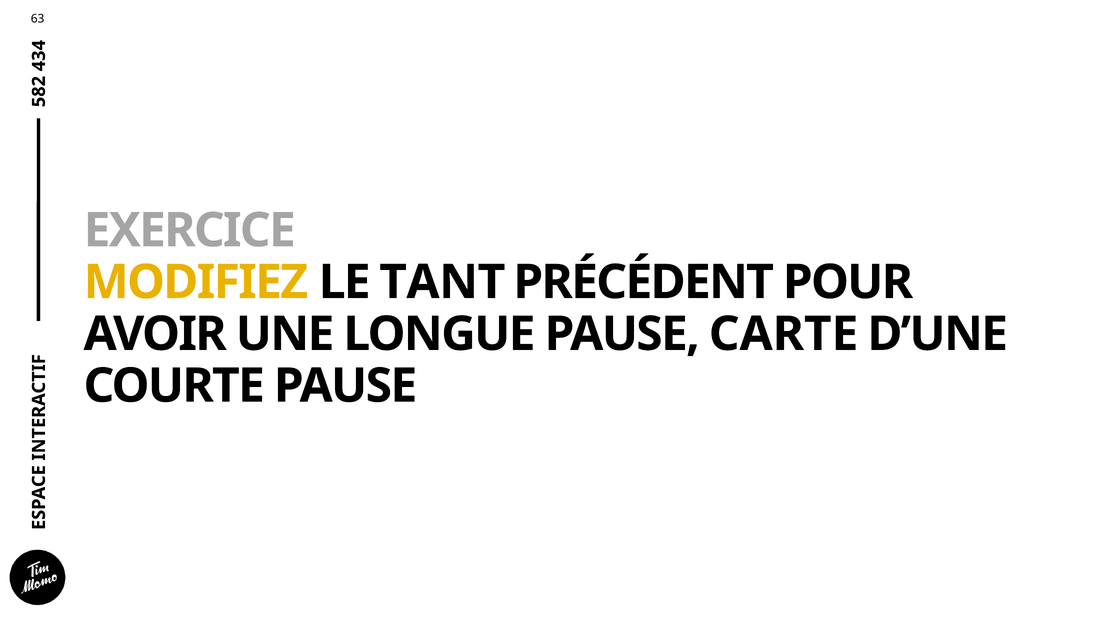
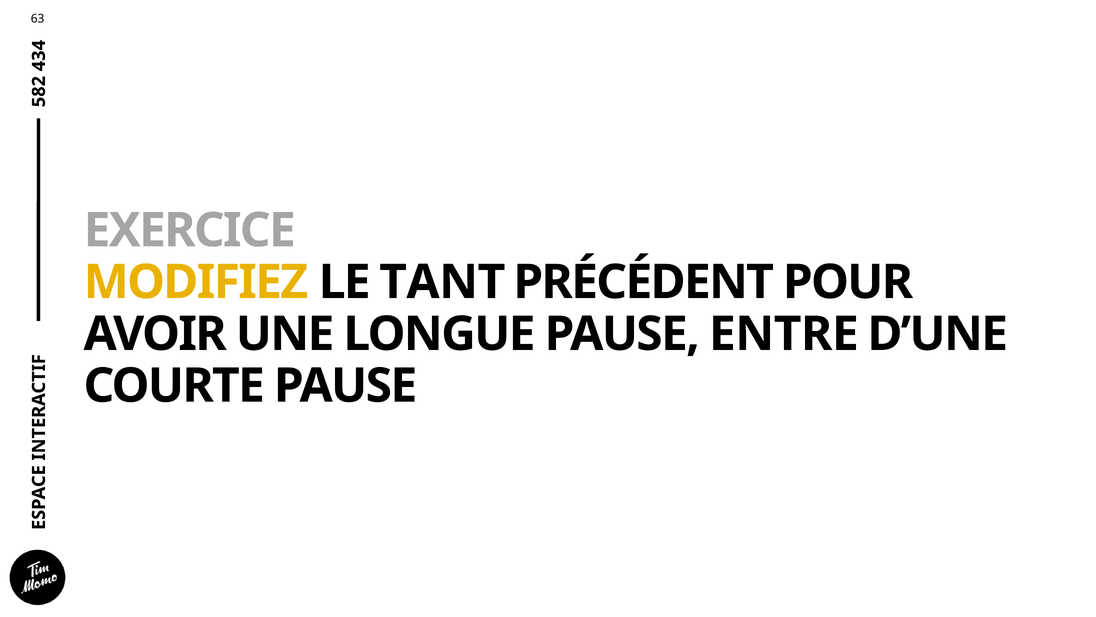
CARTE: CARTE -> ENTRE (784, 334)
